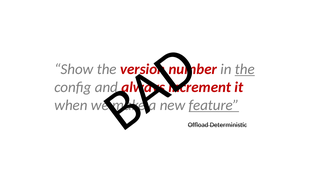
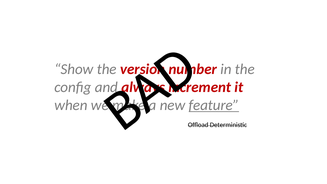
the underline: present -> none (245, 69)
